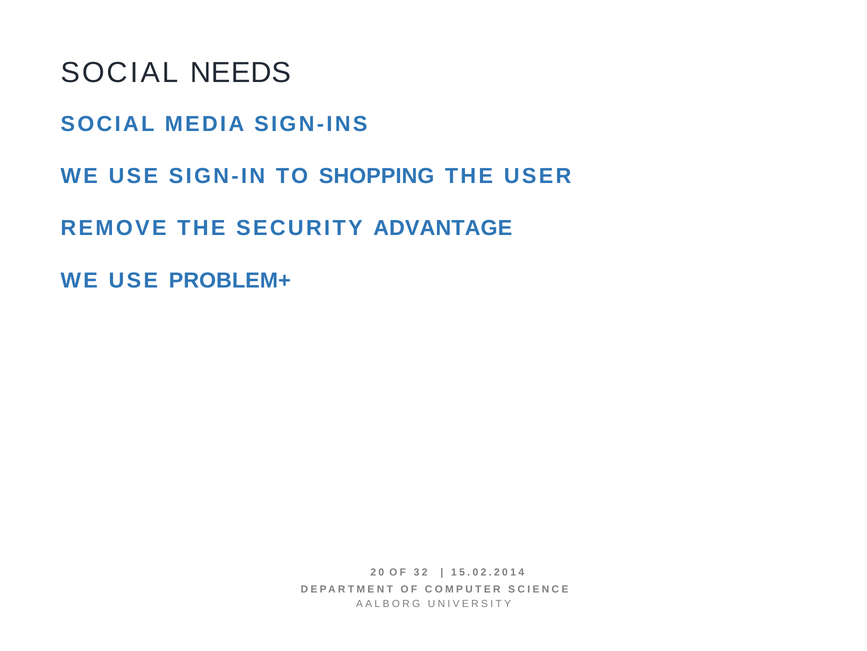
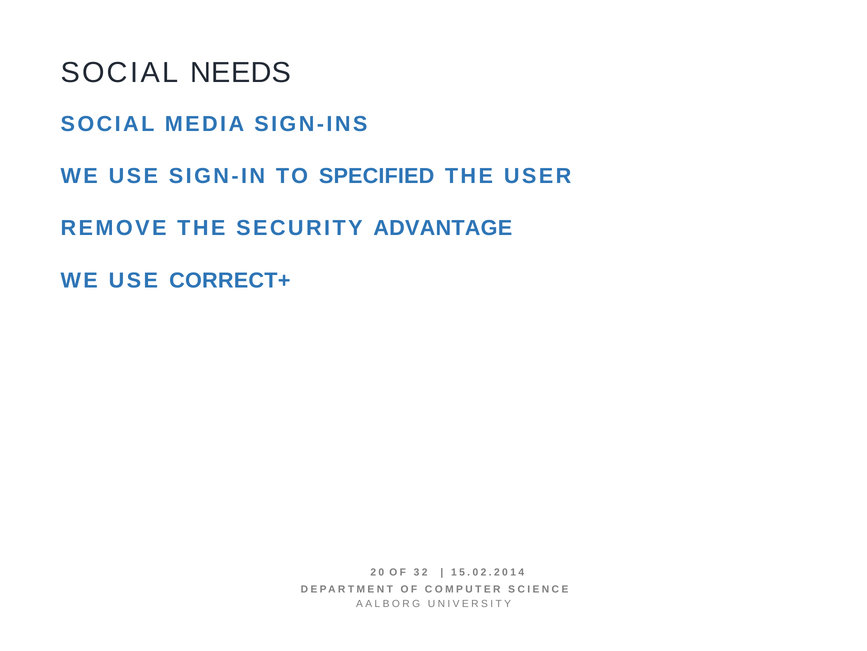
SHOPPING: SHOPPING -> SPECIFIED (377, 176)
PROBLEM+: PROBLEM+ -> CORRECT+ (230, 280)
